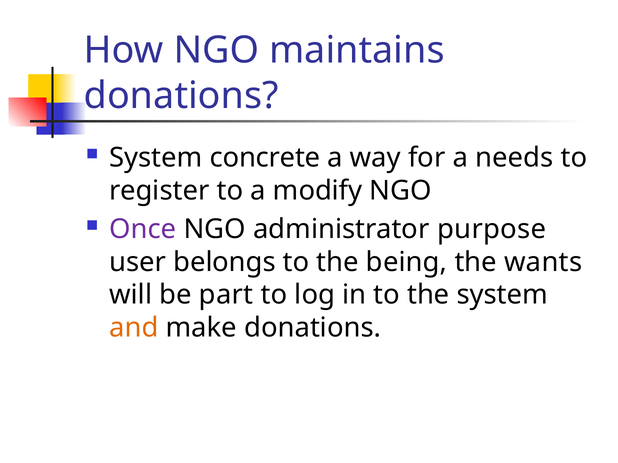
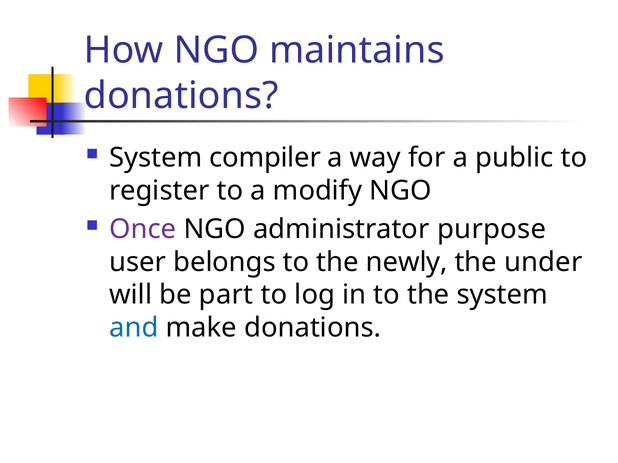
concrete: concrete -> compiler (265, 158)
needs: needs -> public (514, 158)
being: being -> newly (407, 262)
wants: wants -> under (543, 262)
and colour: orange -> blue (134, 328)
